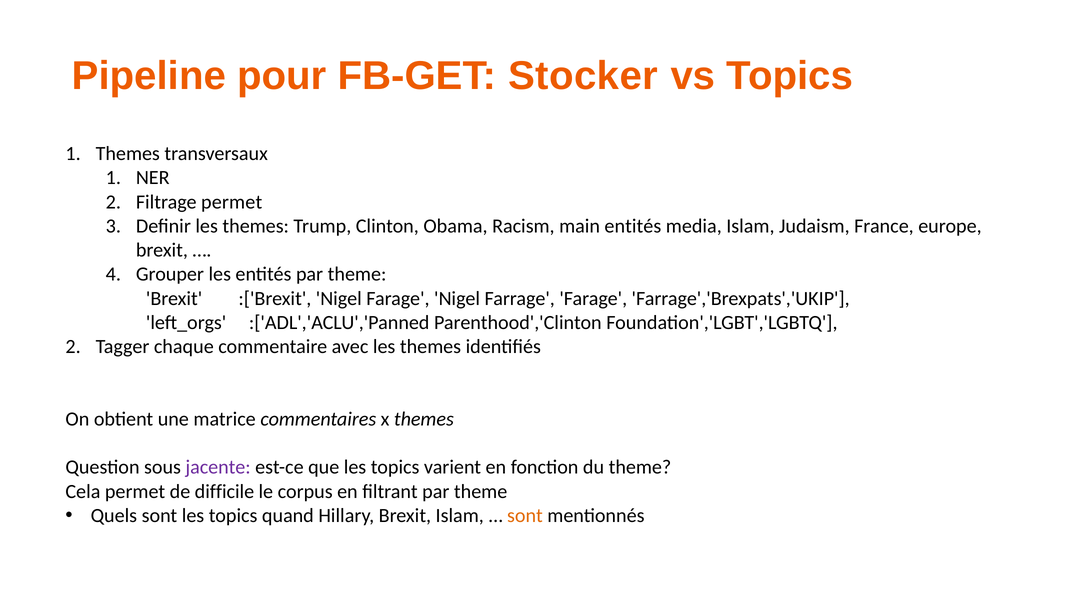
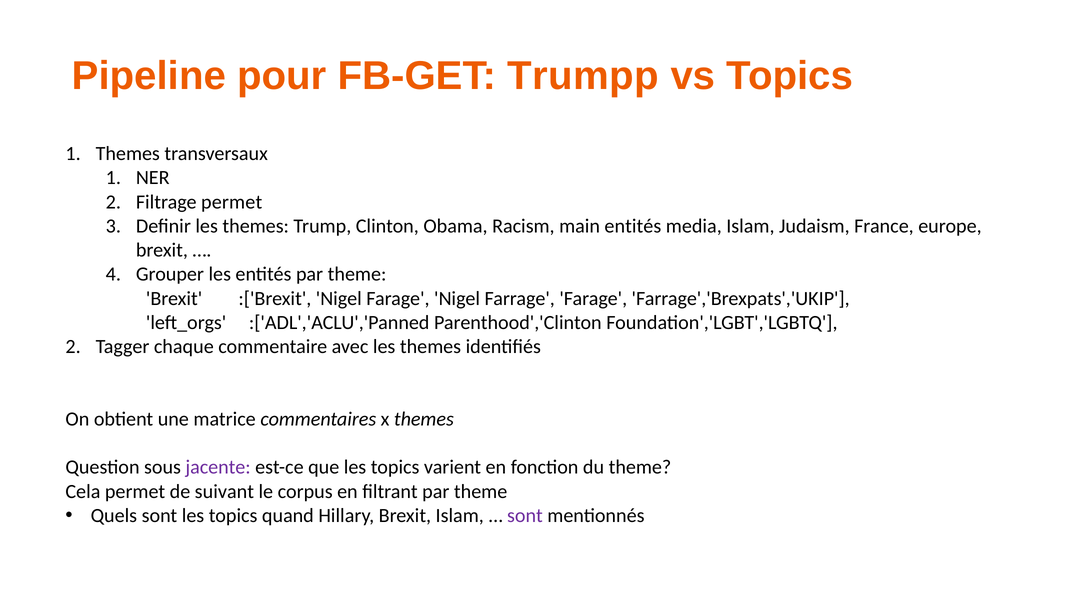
Stocker: Stocker -> Trumpp (583, 76)
difficile: difficile -> suivant (224, 492)
sont colour: orange -> purple (525, 516)
